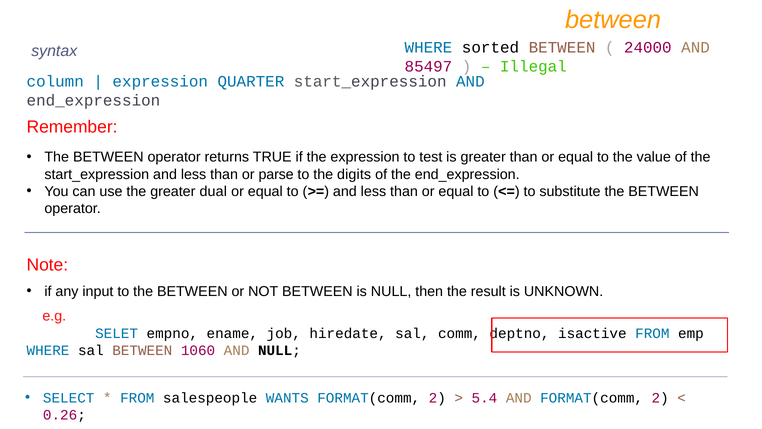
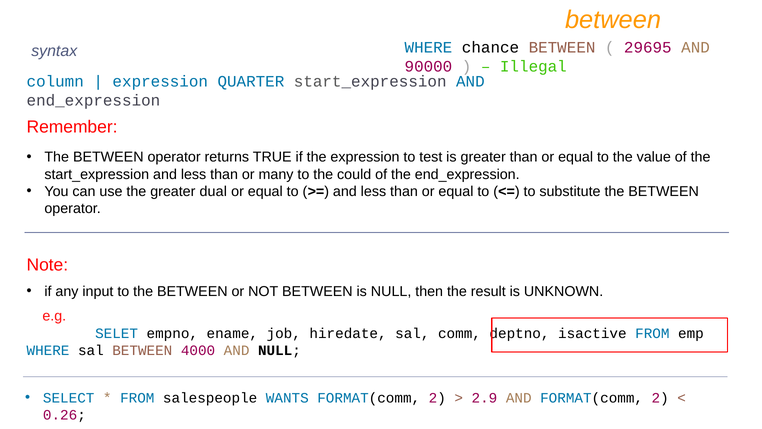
sorted: sorted -> chance (490, 48)
24000: 24000 -> 29695 (648, 48)
85497: 85497 -> 90000 (428, 67)
parse: parse -> many (276, 174)
digits: digits -> could (354, 174)
1060: 1060 -> 4000 (198, 350)
5.4: 5.4 -> 2.9 (484, 398)
